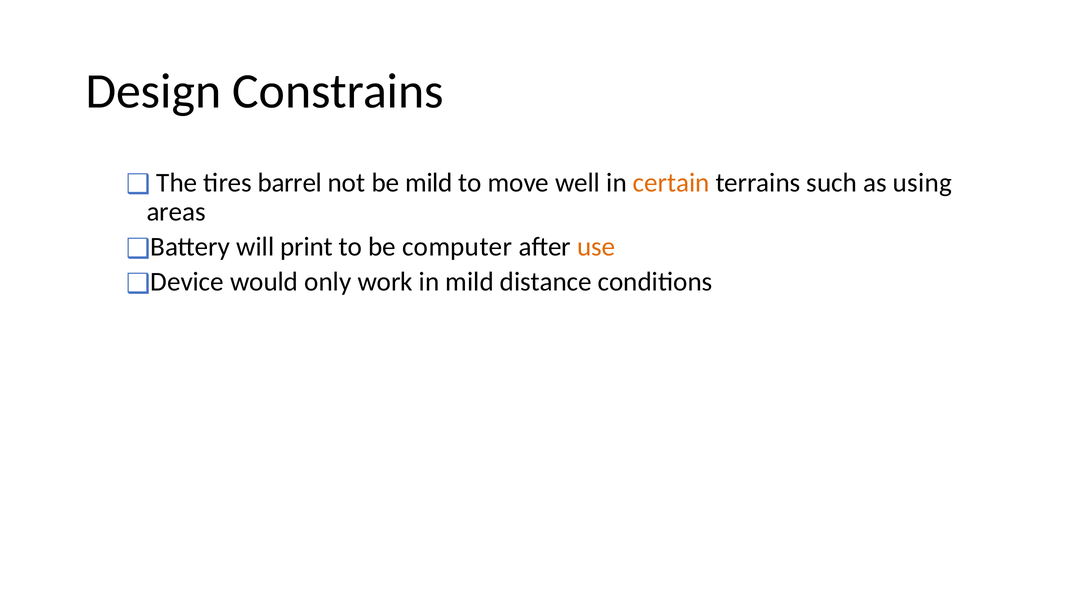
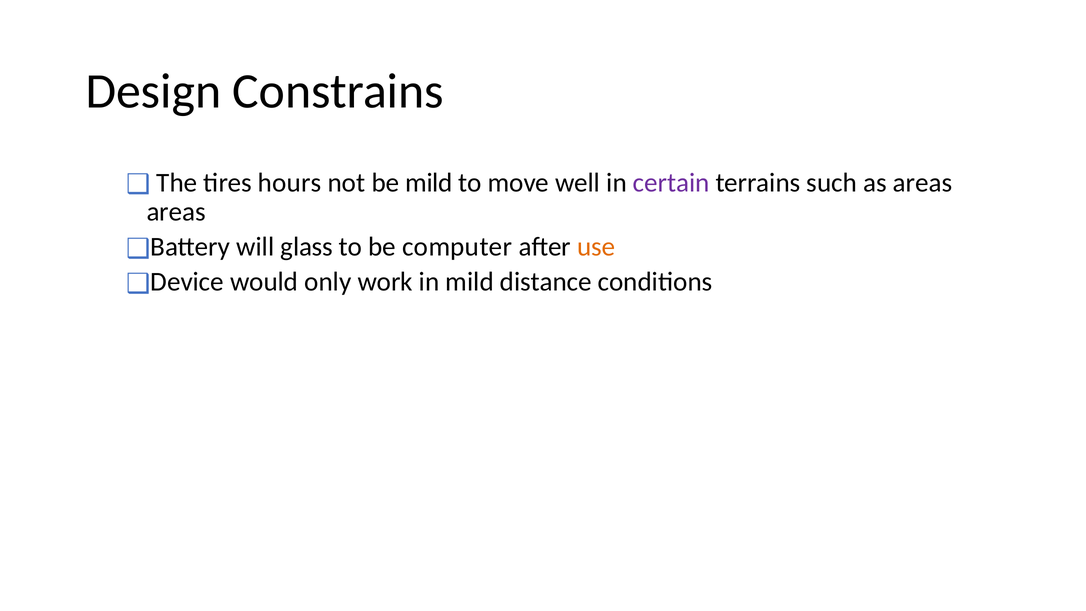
barrel: barrel -> hours (290, 183)
certain colour: orange -> purple (671, 183)
as using: using -> areas (923, 183)
print: print -> glass (307, 247)
